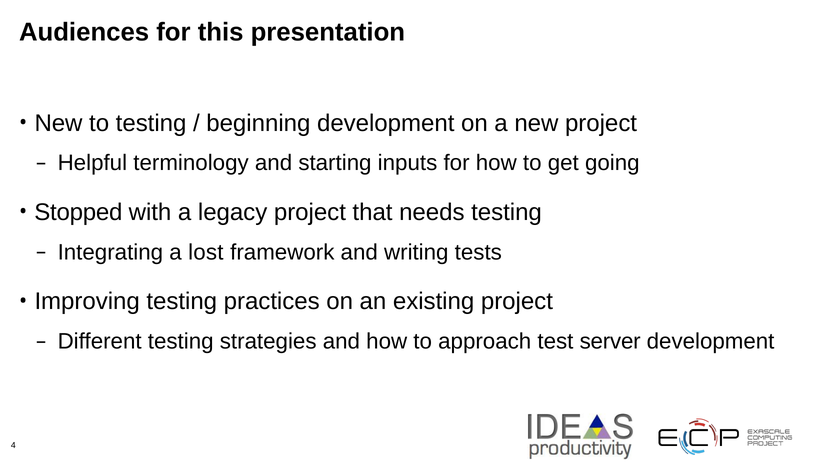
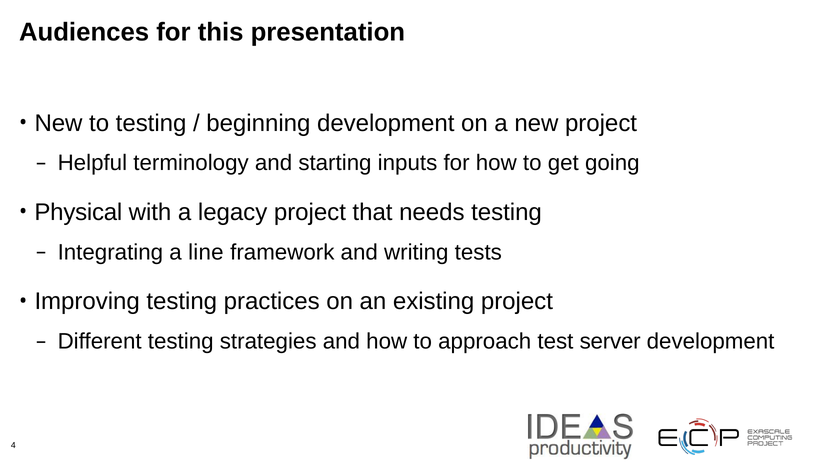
Stopped: Stopped -> Physical (78, 212)
lost: lost -> line (206, 252)
